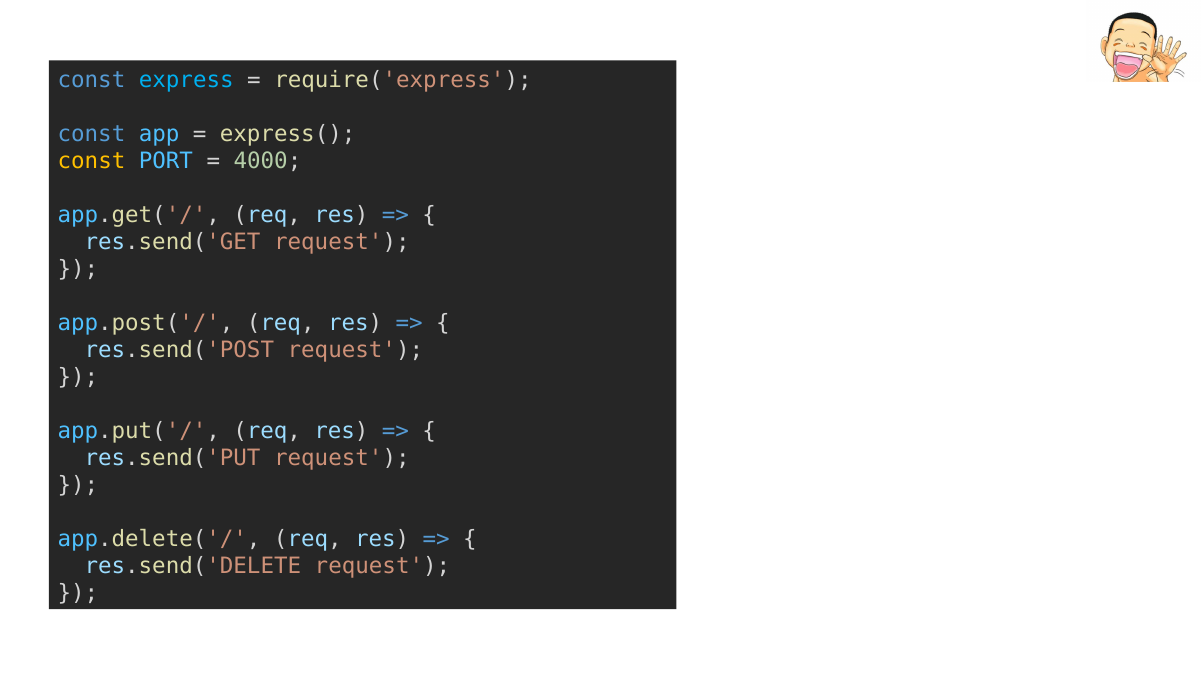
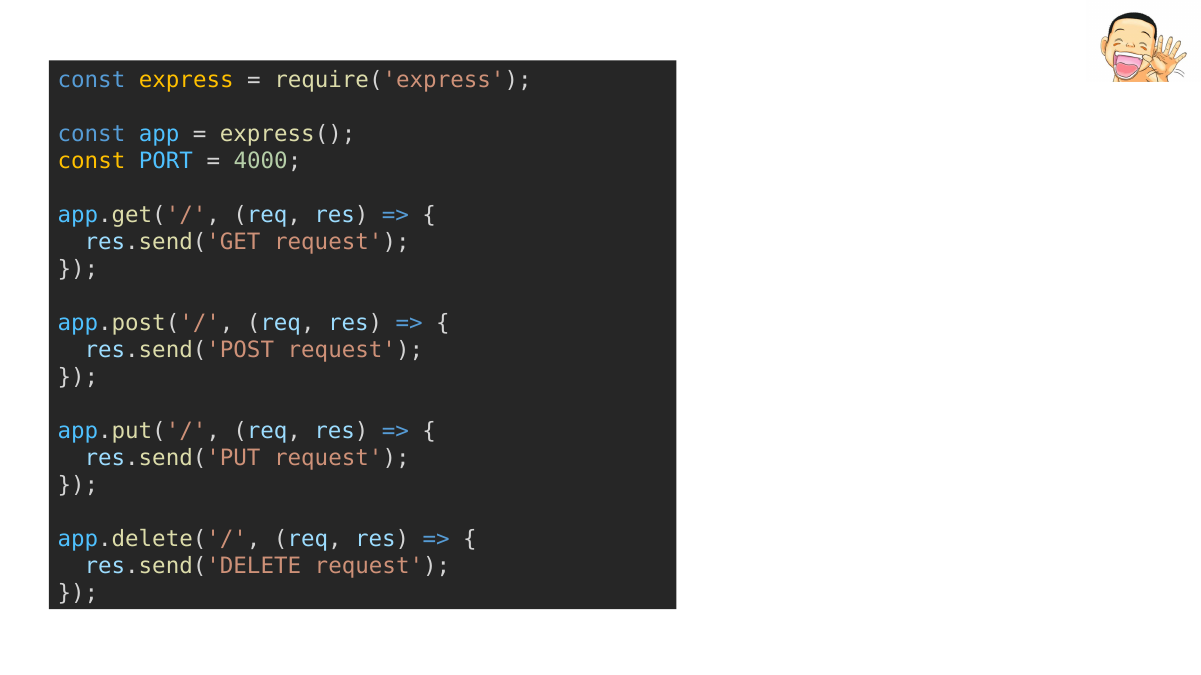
express colour: light blue -> yellow (186, 80)
